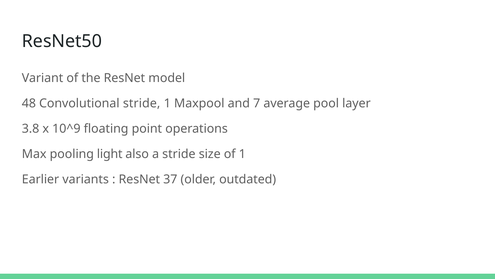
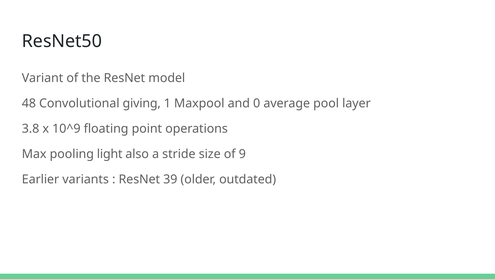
Convolutional stride: stride -> giving (142, 103)
7: 7 -> 0 (257, 103)
of 1: 1 -> 9 (242, 154)
37: 37 -> 39 (170, 179)
